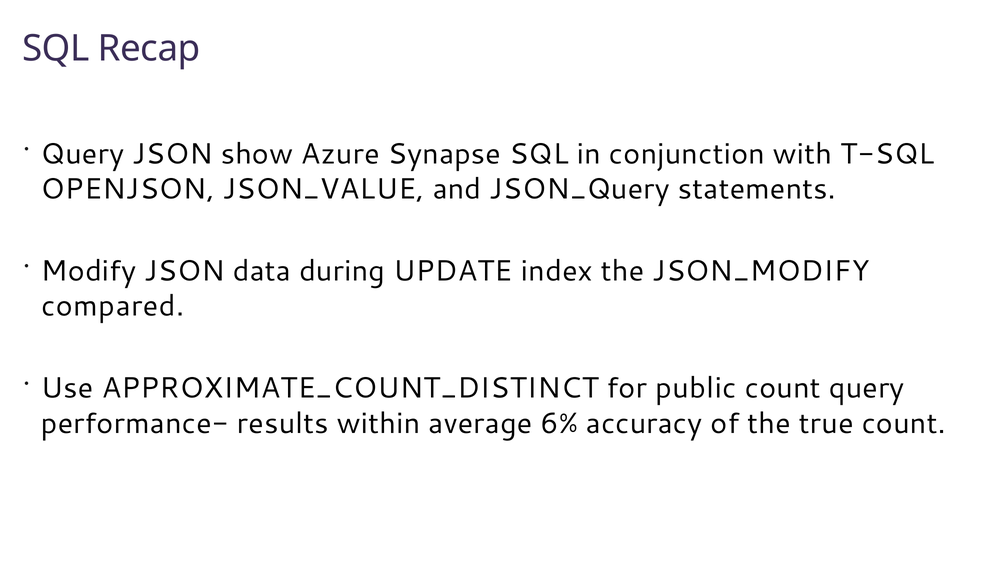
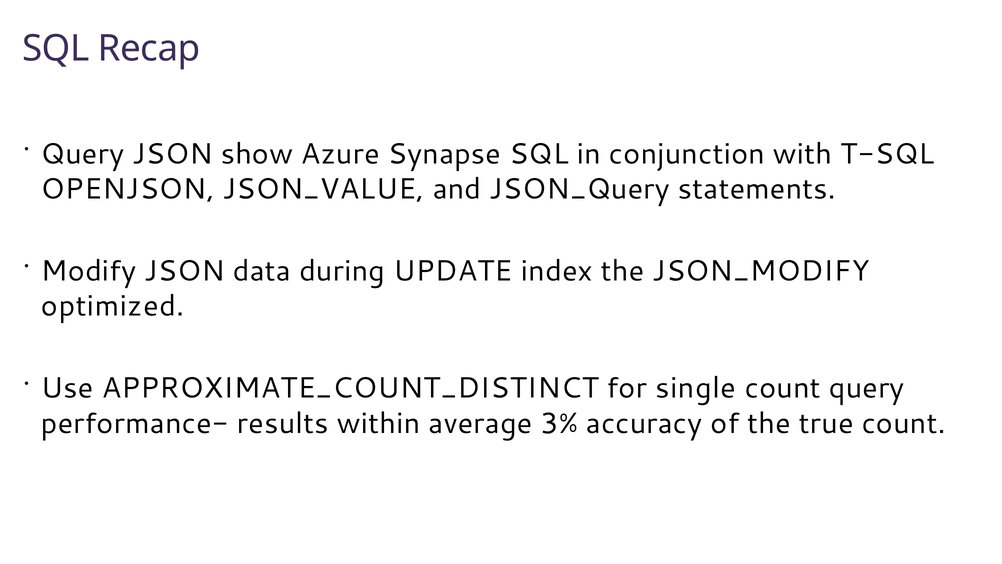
compared: compared -> optimized (113, 306)
public: public -> single (696, 388)
6%: 6% -> 3% (559, 423)
